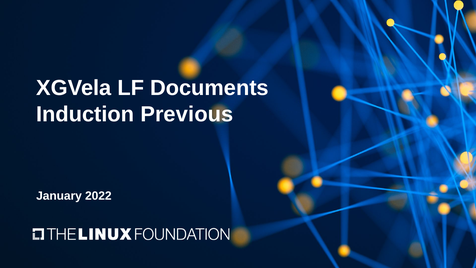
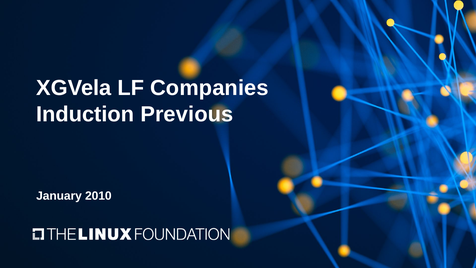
Documents: Documents -> Companies (209, 88)
2022: 2022 -> 2010 (98, 196)
